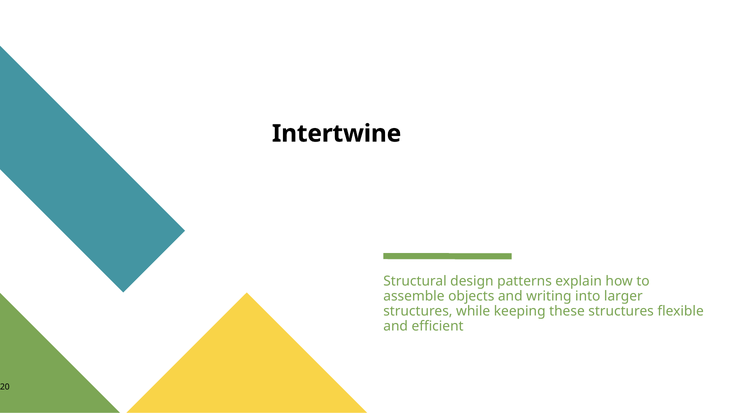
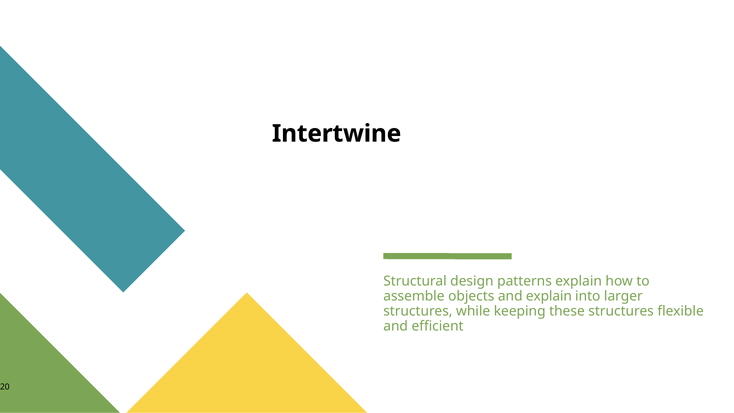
and writing: writing -> explain (549, 296)
